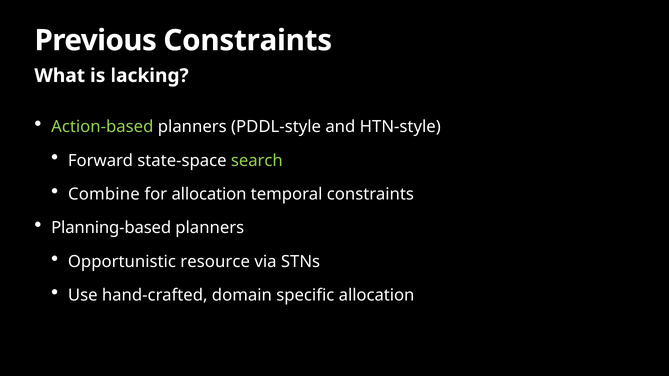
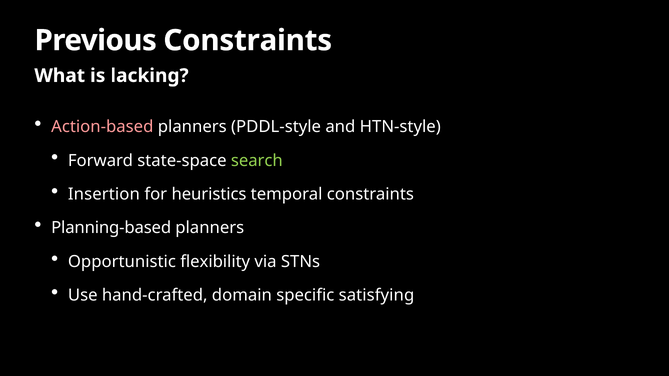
Action-based colour: light green -> pink (102, 127)
Combine: Combine -> Insertion (104, 194)
for allocation: allocation -> heuristics (209, 194)
resource: resource -> flexibility (215, 262)
specific allocation: allocation -> satisfying (376, 296)
